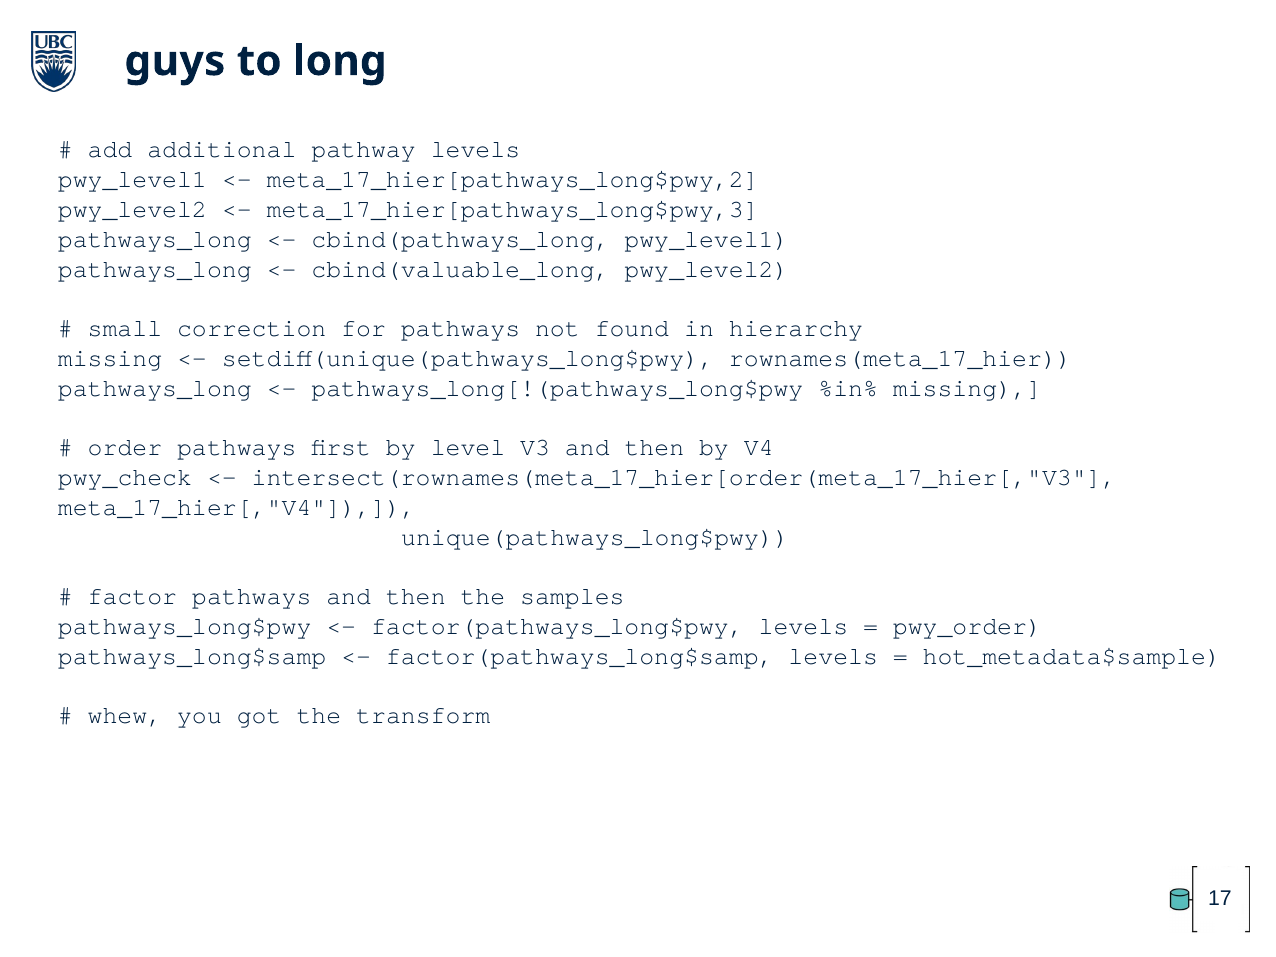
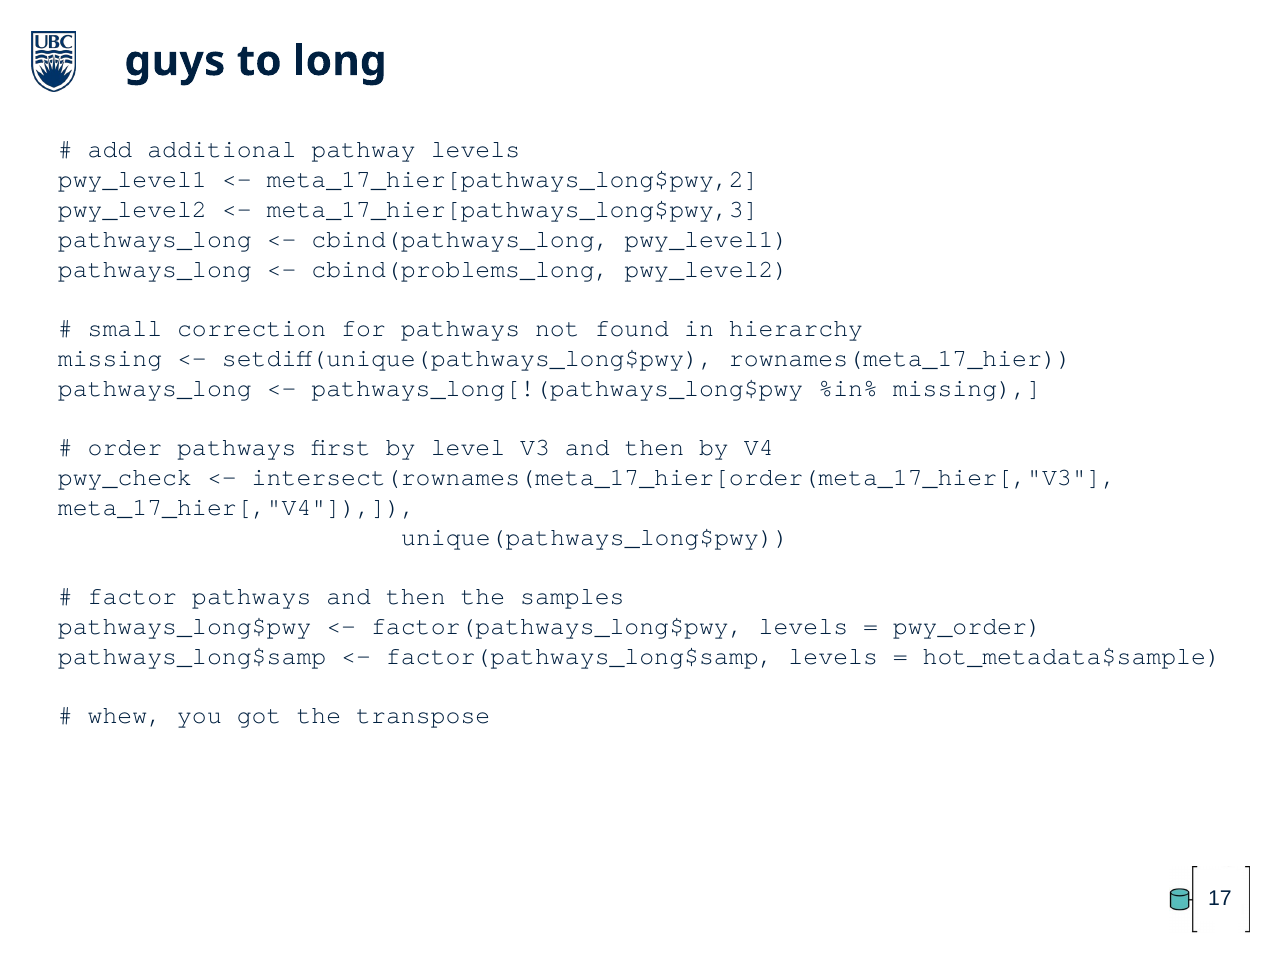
cbind(valuable_long: cbind(valuable_long -> cbind(problems_long (460, 269)
transform: transform -> transpose (423, 716)
